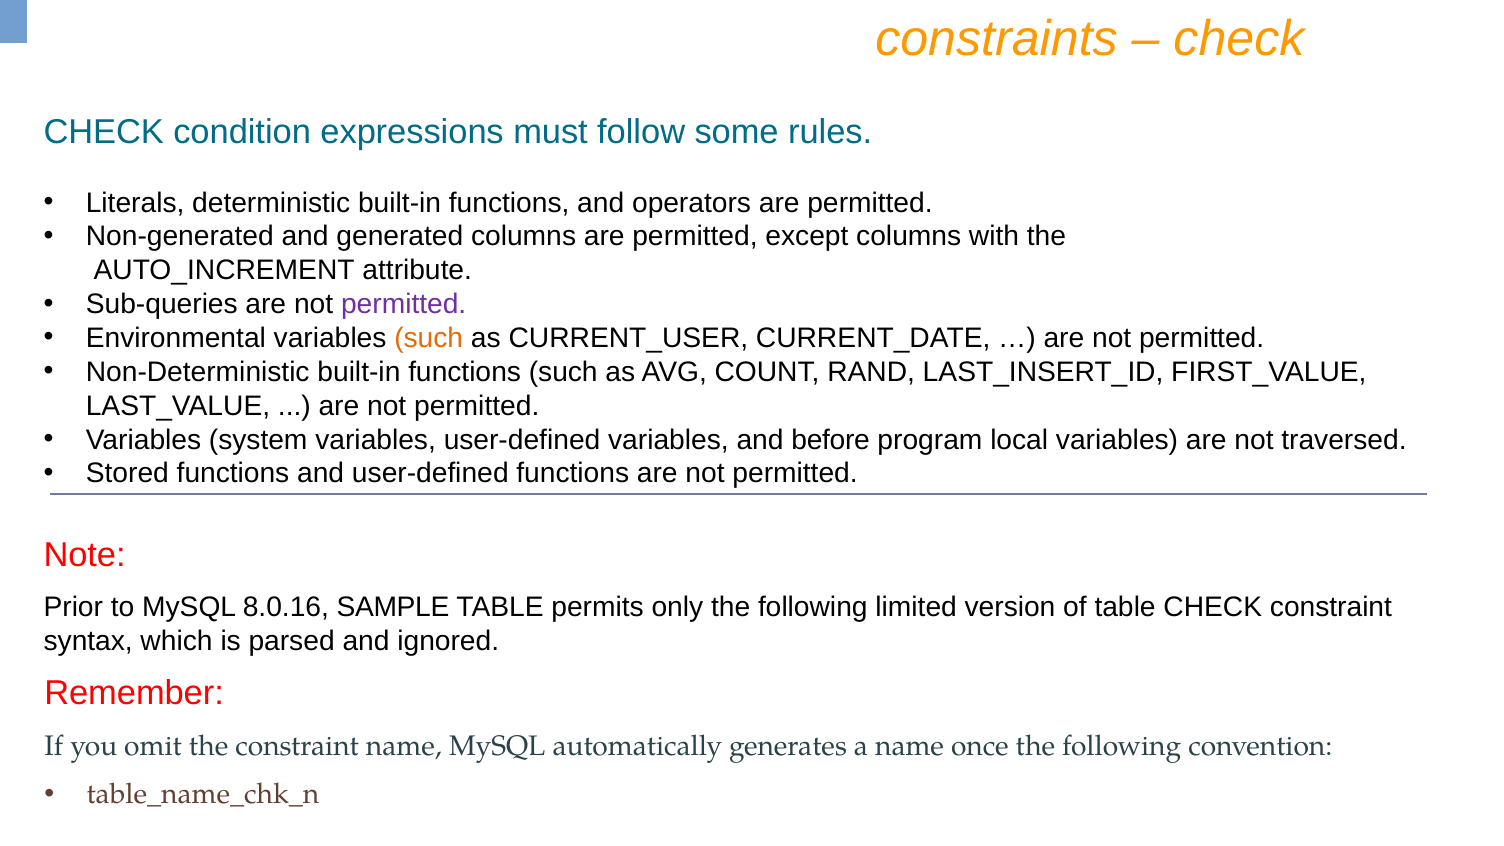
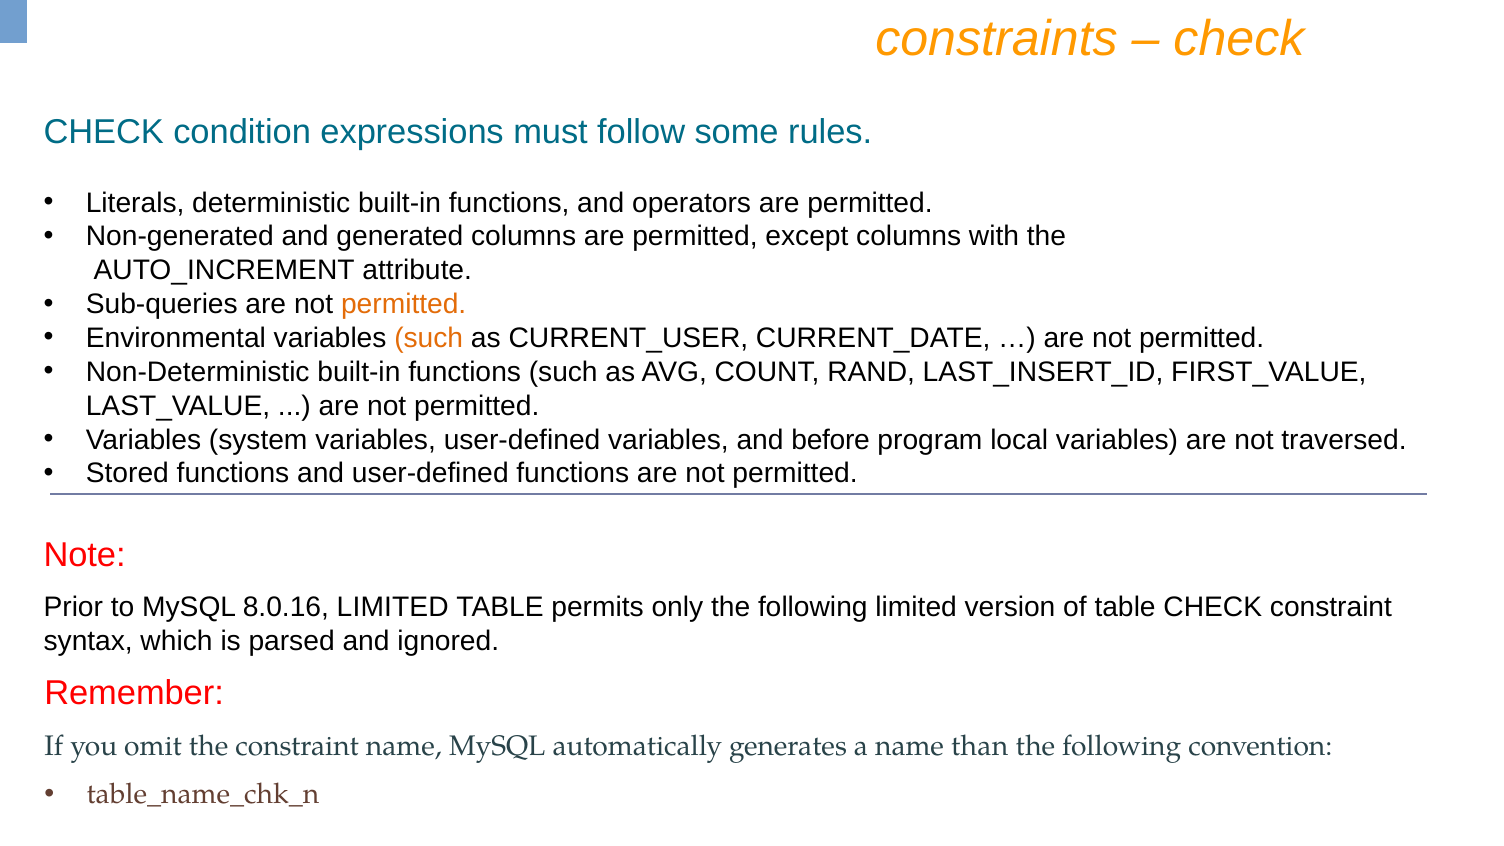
permitted colour: purple -> orange (404, 304)
8.0.16 SAMPLE: SAMPLE -> LIMITED (393, 607)
once: once -> than (980, 746)
